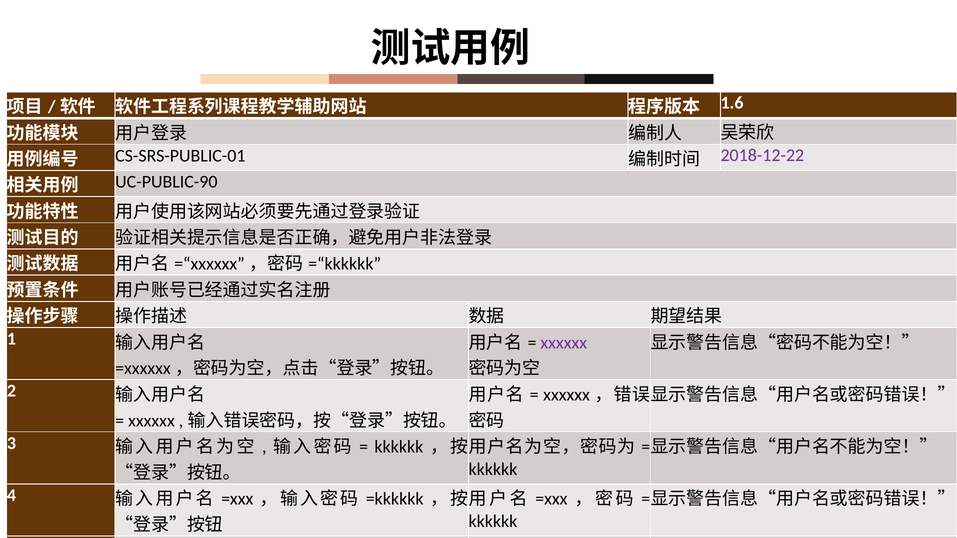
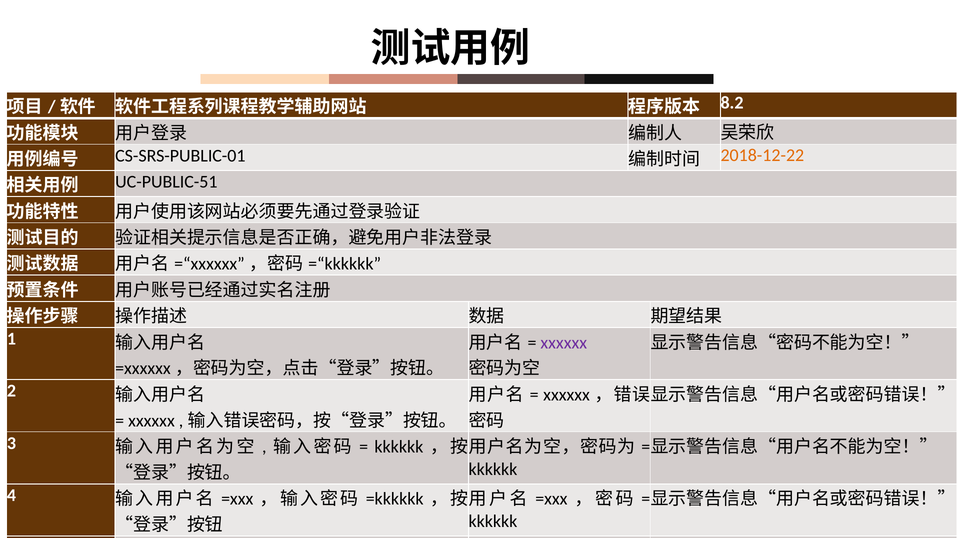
1.6: 1.6 -> 8.2 (732, 103)
2018-12-22 colour: purple -> orange (762, 156)
UC-PUBLIC-90: UC-PUBLIC-90 -> UC-PUBLIC-51 (166, 182)
